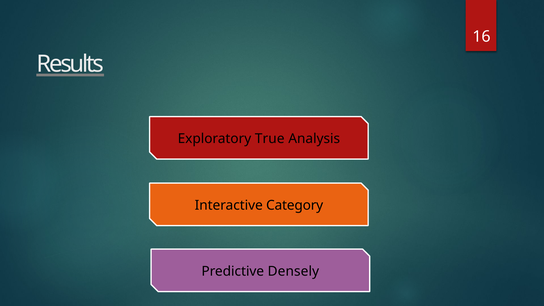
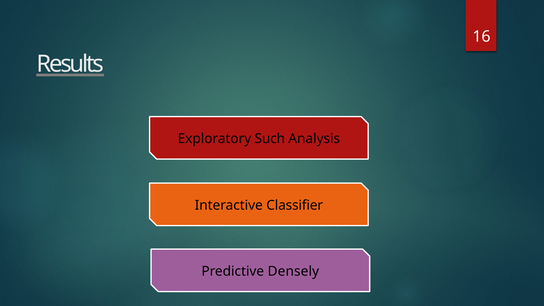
True: True -> Such (270, 139)
Category: Category -> Classifier (295, 205)
